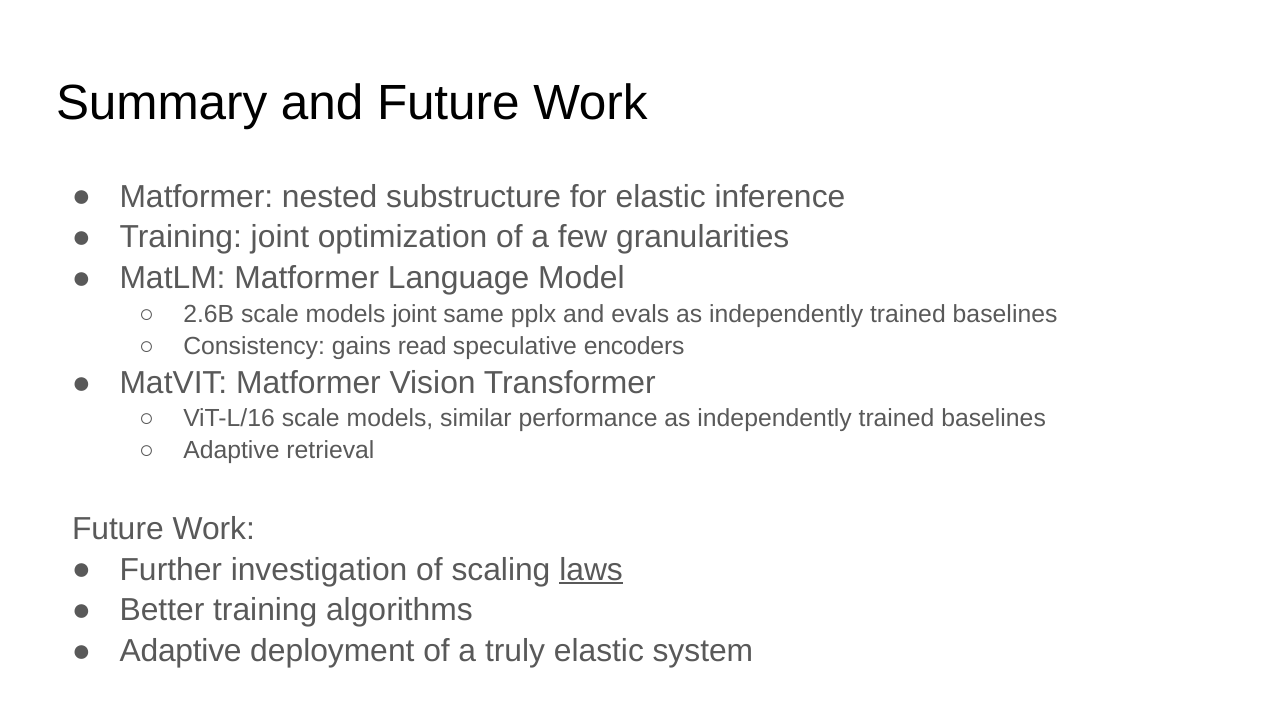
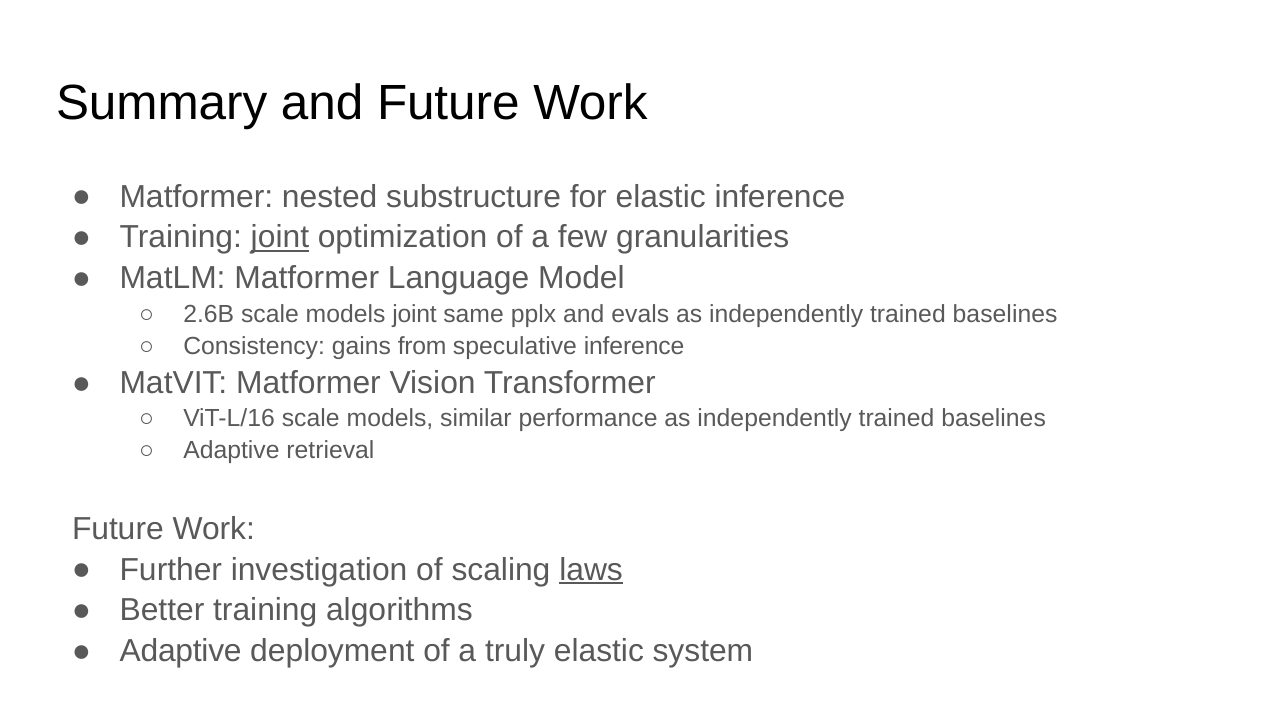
joint underline: none -> present (280, 238)
read: read -> from (422, 346)
speculative encoders: encoders -> inference (634, 346)
